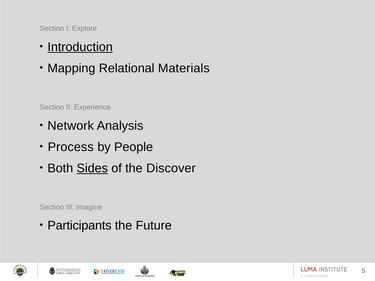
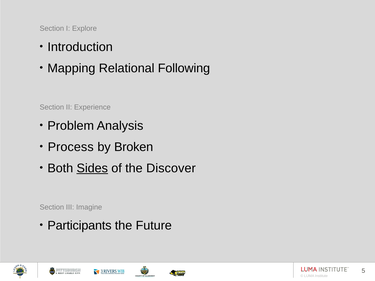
Introduction underline: present -> none (80, 47)
Materials: Materials -> Following (184, 68)
Network: Network -> Problem (71, 126)
People: People -> Broken (134, 147)
